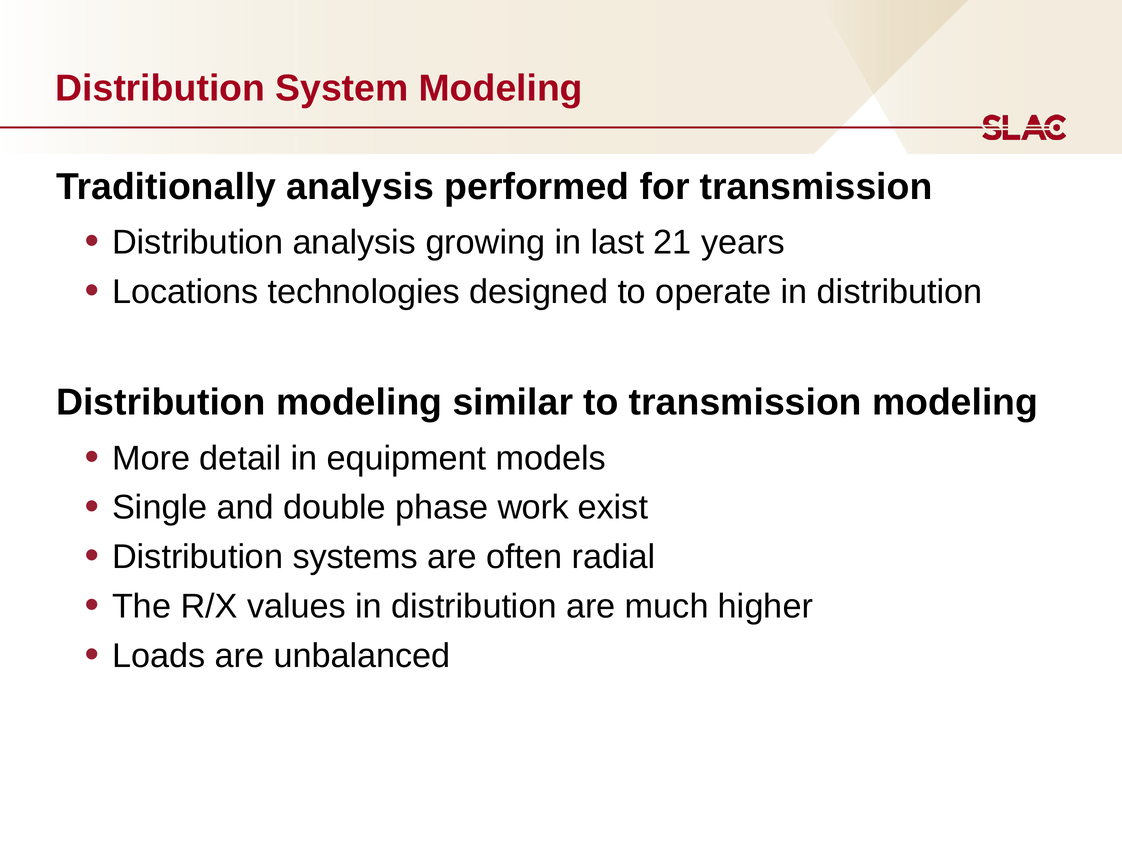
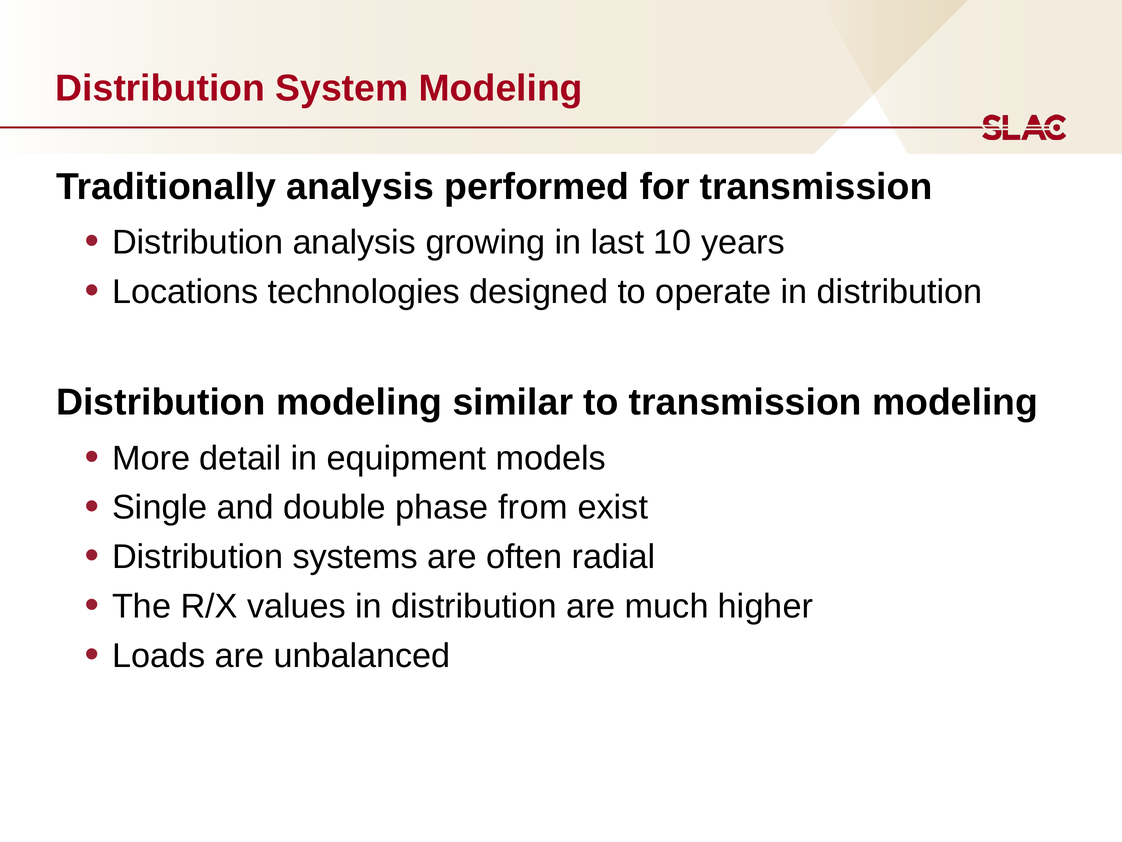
21: 21 -> 10 (672, 242)
work: work -> from (533, 507)
